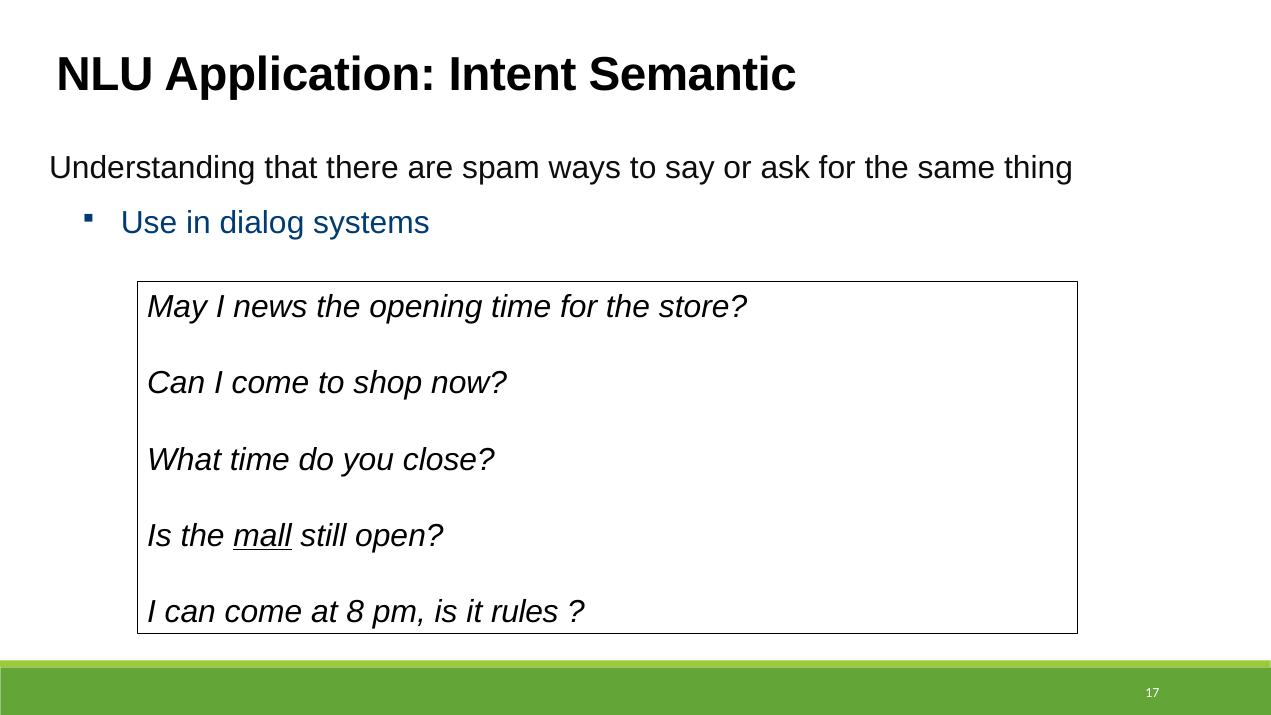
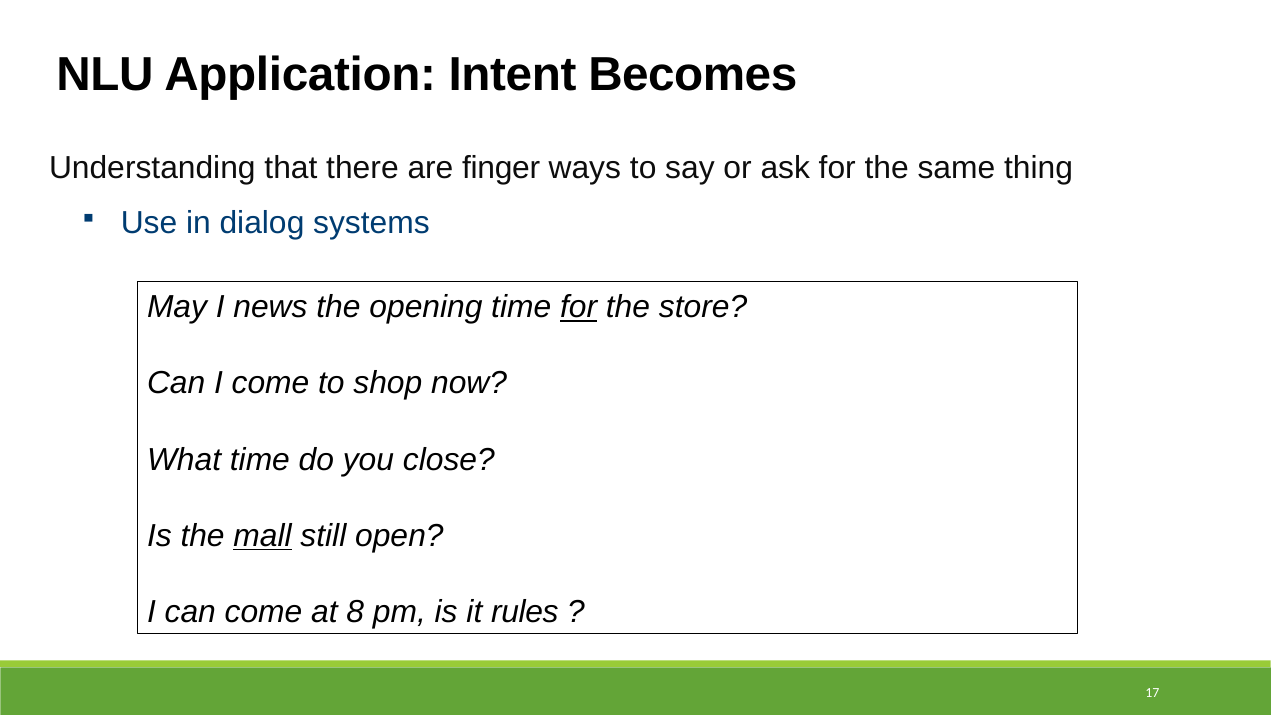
Semantic: Semantic -> Becomes (693, 75)
spam: spam -> finger (501, 168)
for underline: none -> present (579, 307)
